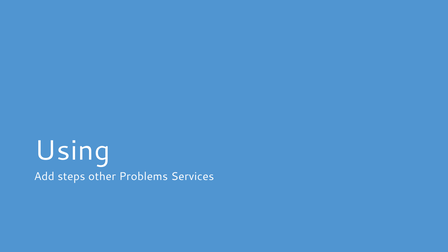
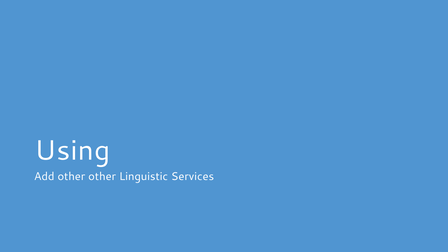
Add steps: steps -> other (71, 176)
Problems: Problems -> Linguistic (144, 176)
